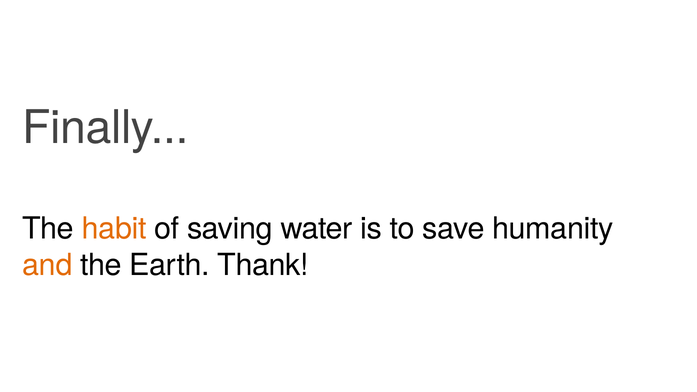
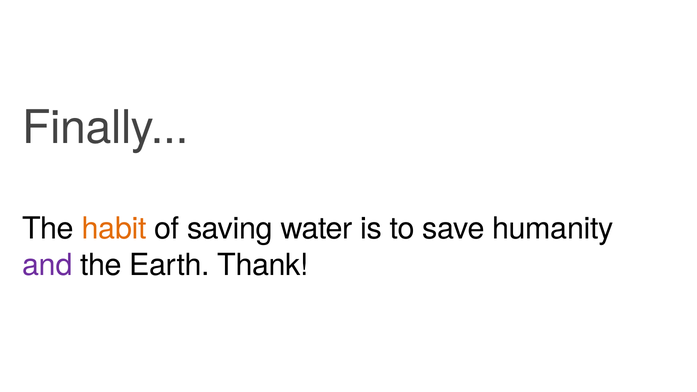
and colour: orange -> purple (47, 265)
